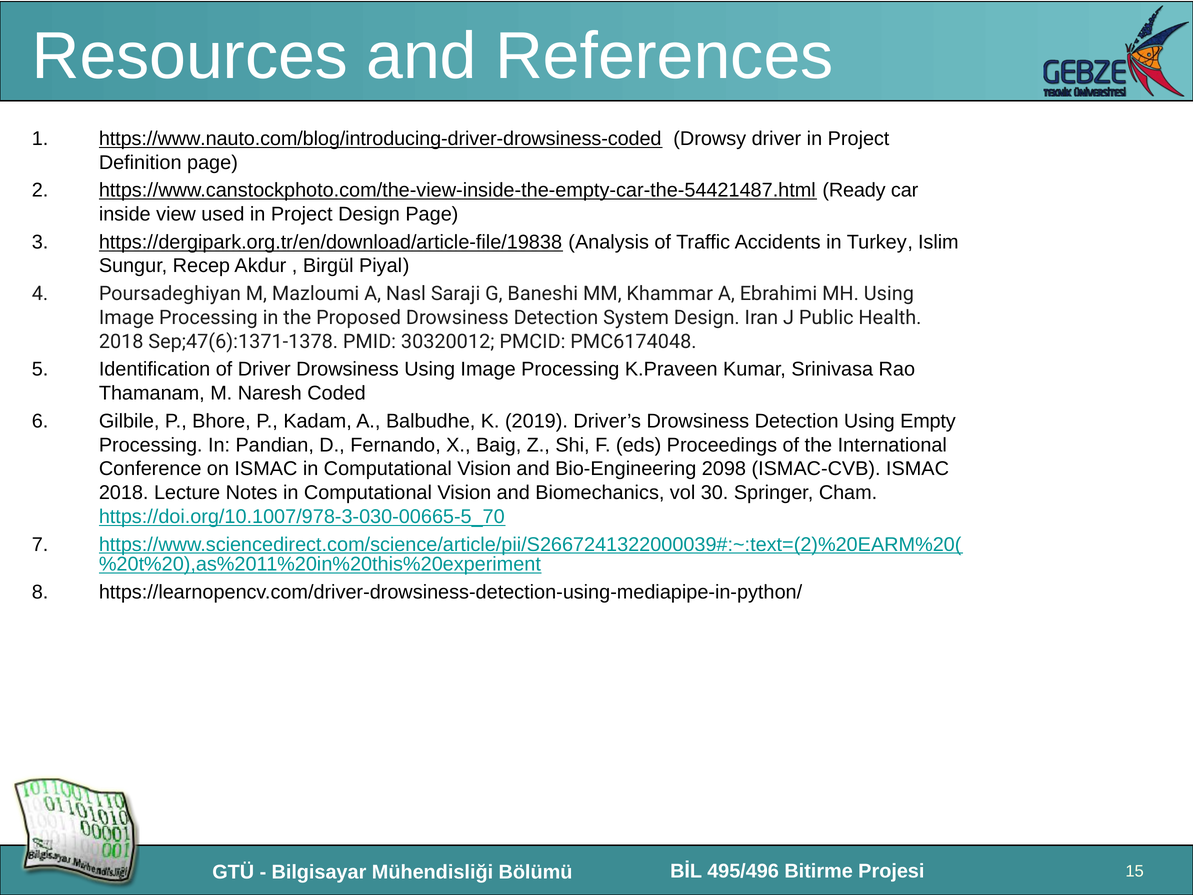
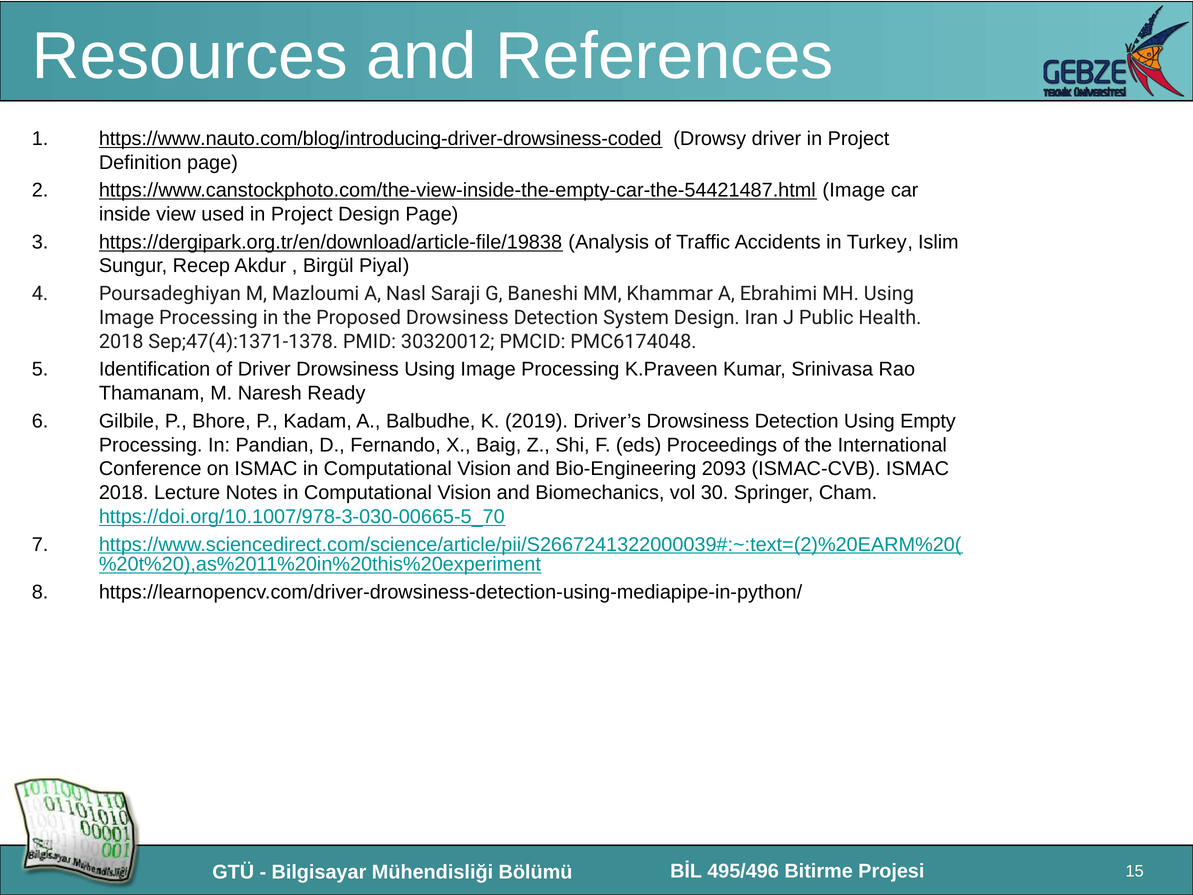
https://www.canstockphoto.com/the-view-inside-the-empty-car-the-54421487.html Ready: Ready -> Image (854, 190)
Sep;47(6):1371-1378: Sep;47(6):1371-1378 -> Sep;47(4):1371-1378 (243, 341)
Coded: Coded -> Ready (336, 393)
2098: 2098 -> 2093 (724, 469)
